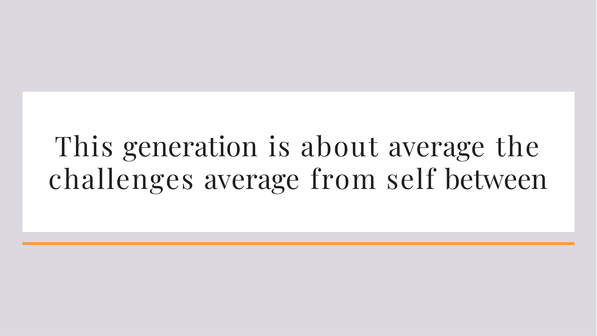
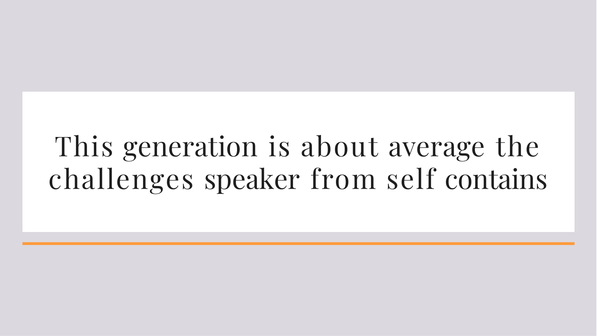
challenges average: average -> speaker (252, 180)
between: between -> contains (496, 180)
